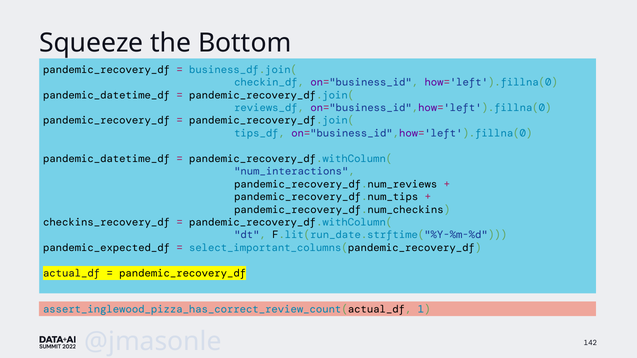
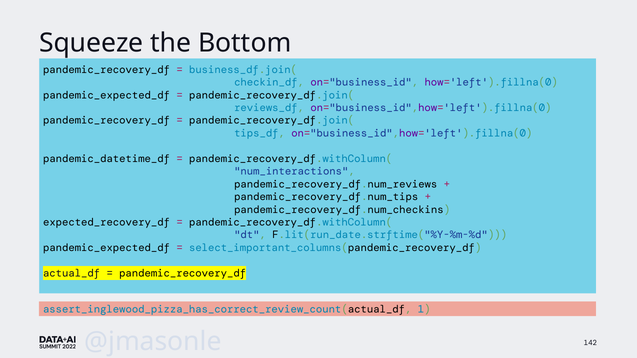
pandemic_datetime_df: pandemic_datetime_df -> pandemic_expected_df (107, 95)
checkins_recovery_df: checkins_recovery_df -> expected_recovery_df (107, 222)
